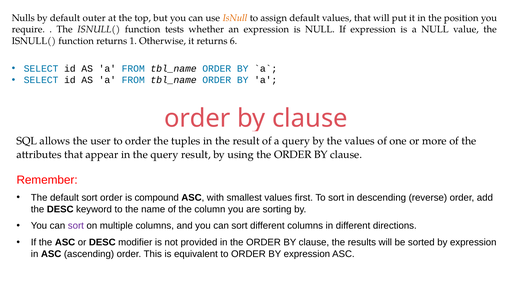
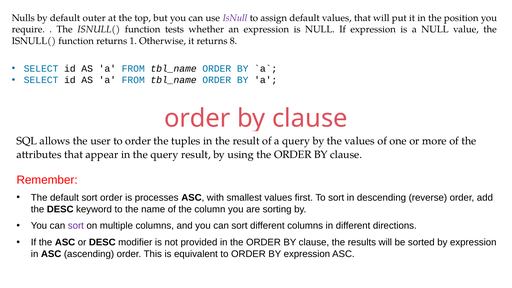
IsNull colour: orange -> purple (235, 18)
6: 6 -> 8 (233, 41)
compound: compound -> processes (157, 198)
